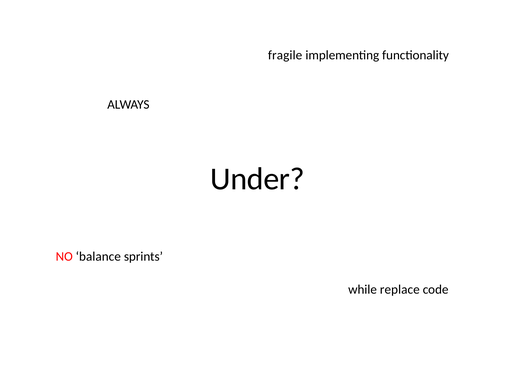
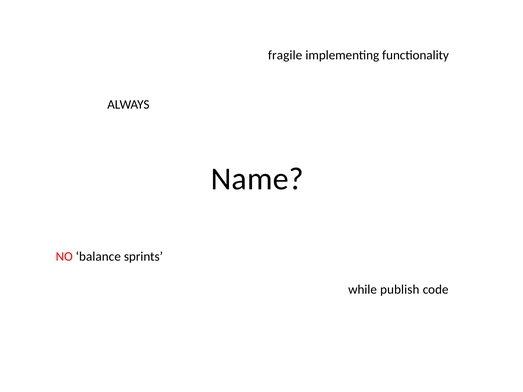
Under: Under -> Name (257, 179)
replace: replace -> publish (400, 290)
